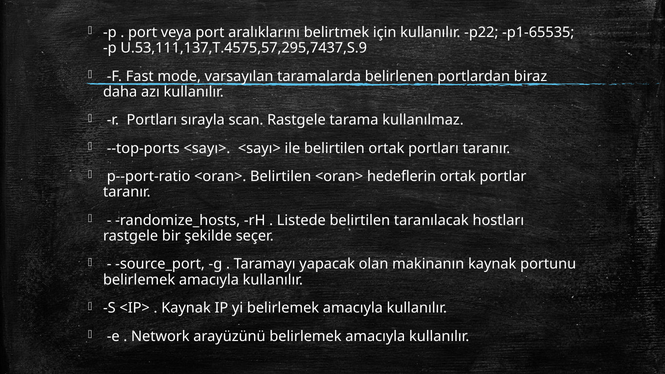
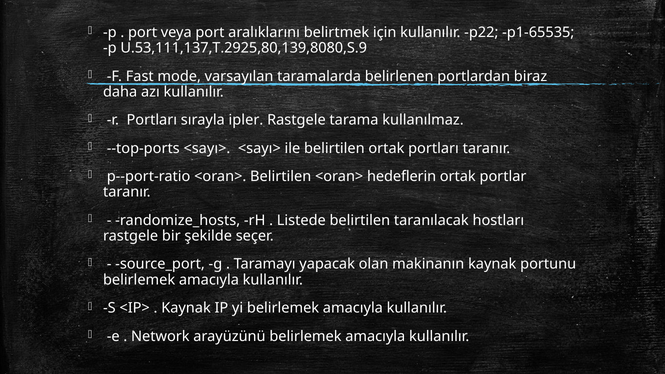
U.53,111,137,T.4575,57,295,7437,S.9: U.53,111,137,T.4575,57,295,7437,S.9 -> U.53,111,137,T.2925,80,139,8080,S.9 (244, 48)
scan: scan -> ipler (246, 120)
